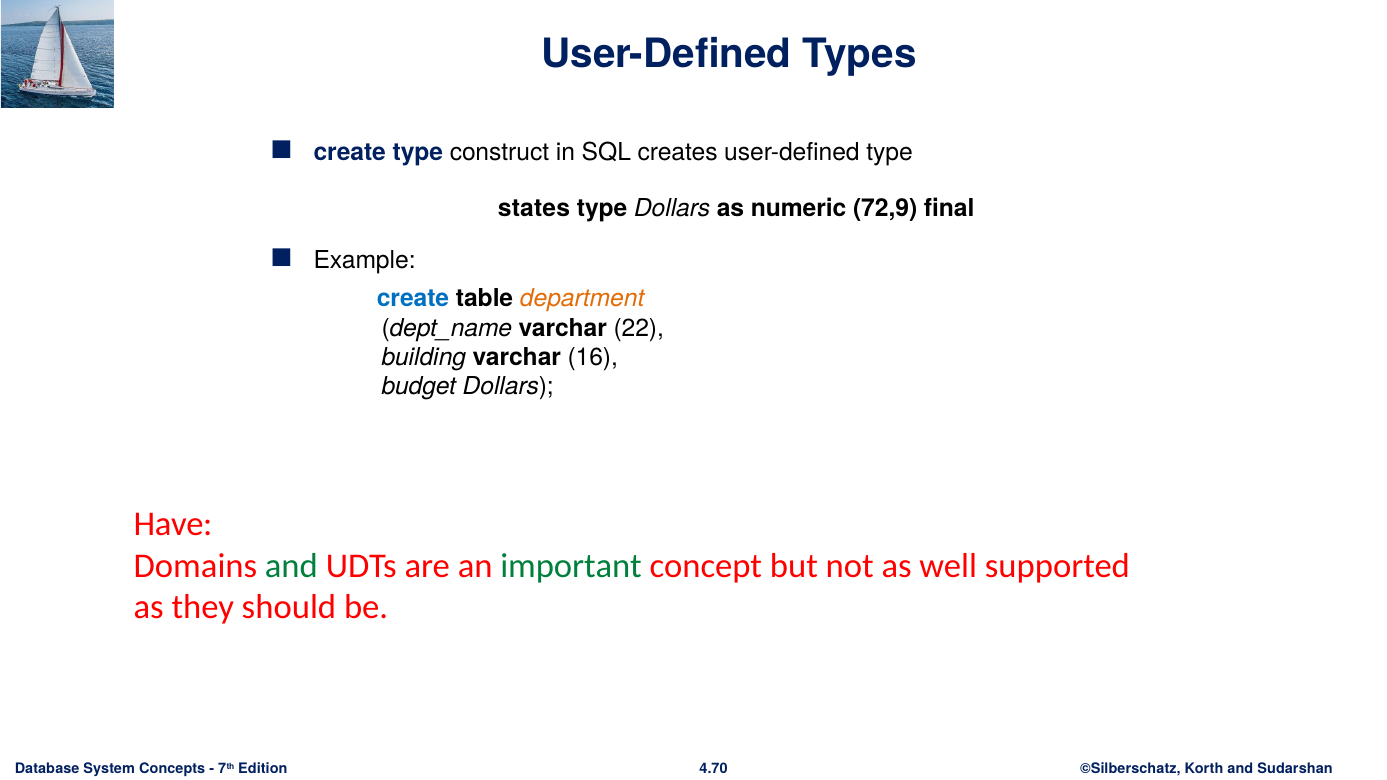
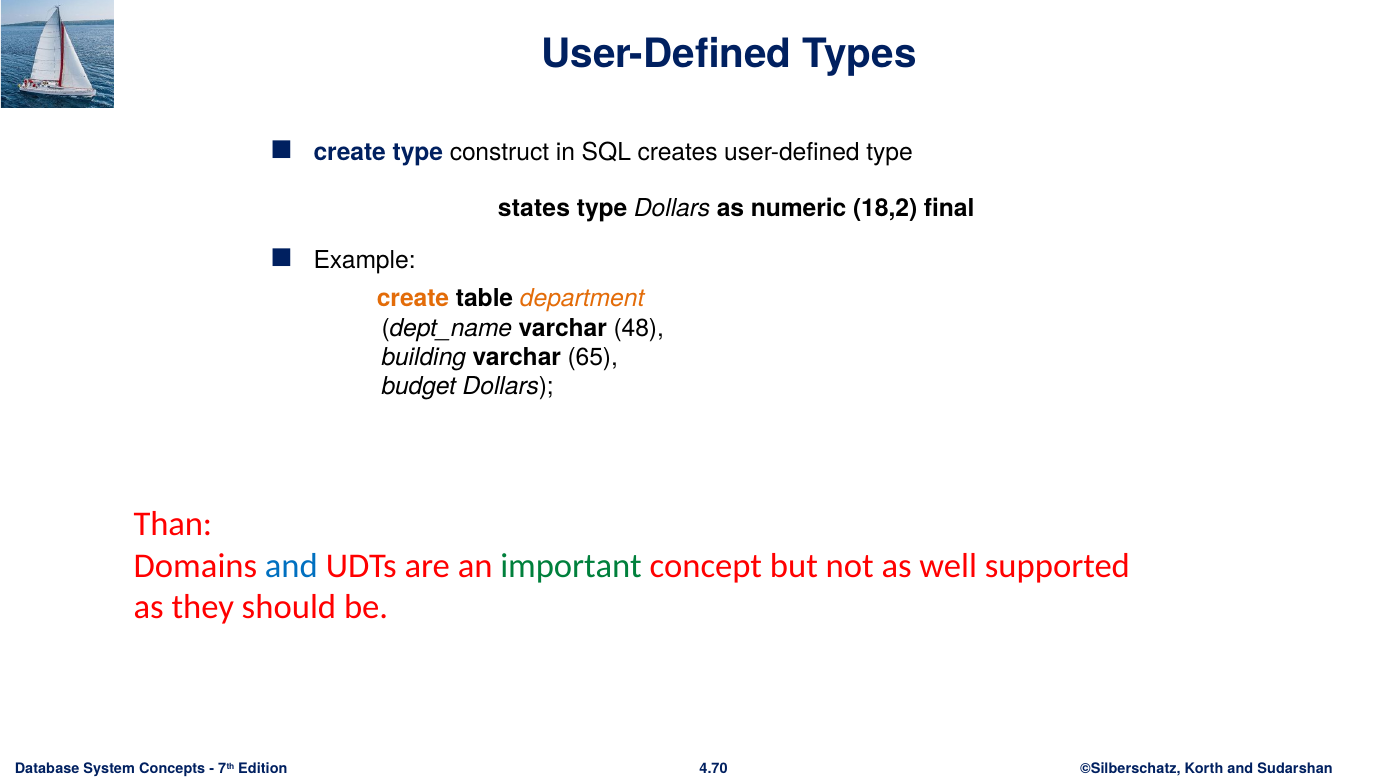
72,9: 72,9 -> 18,2 (885, 208)
create colour: blue -> orange (413, 298)
22: 22 -> 48 (639, 328)
16: 16 -> 65 (593, 357)
Have: Have -> Than (173, 524)
and colour: green -> blue (291, 566)
